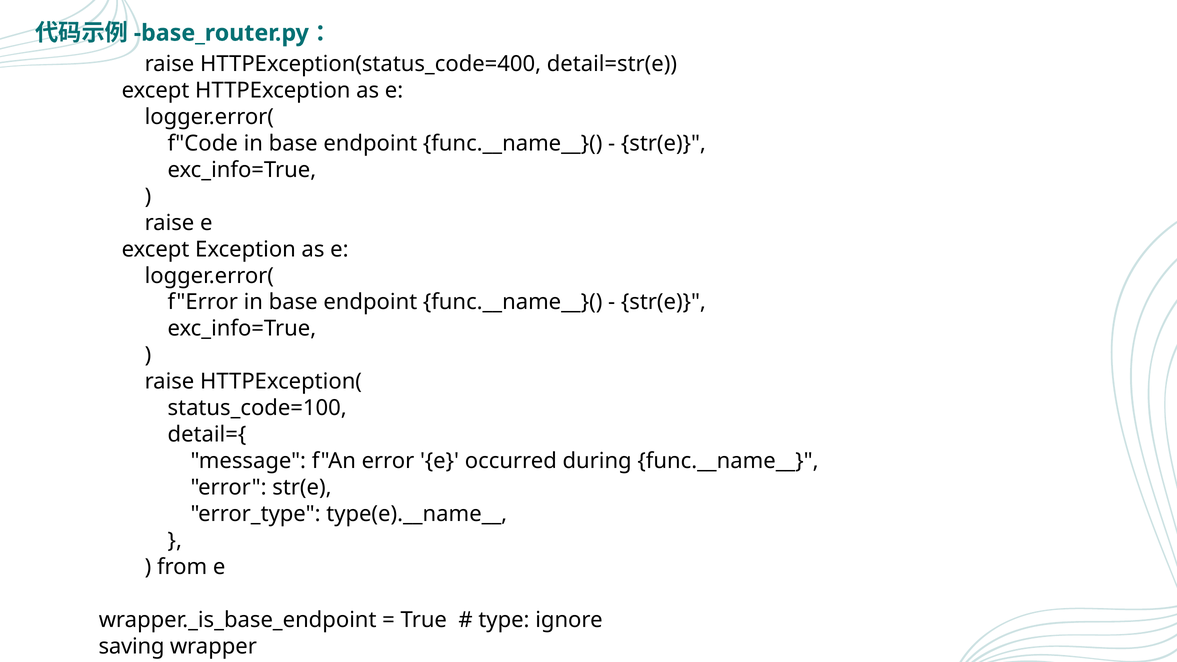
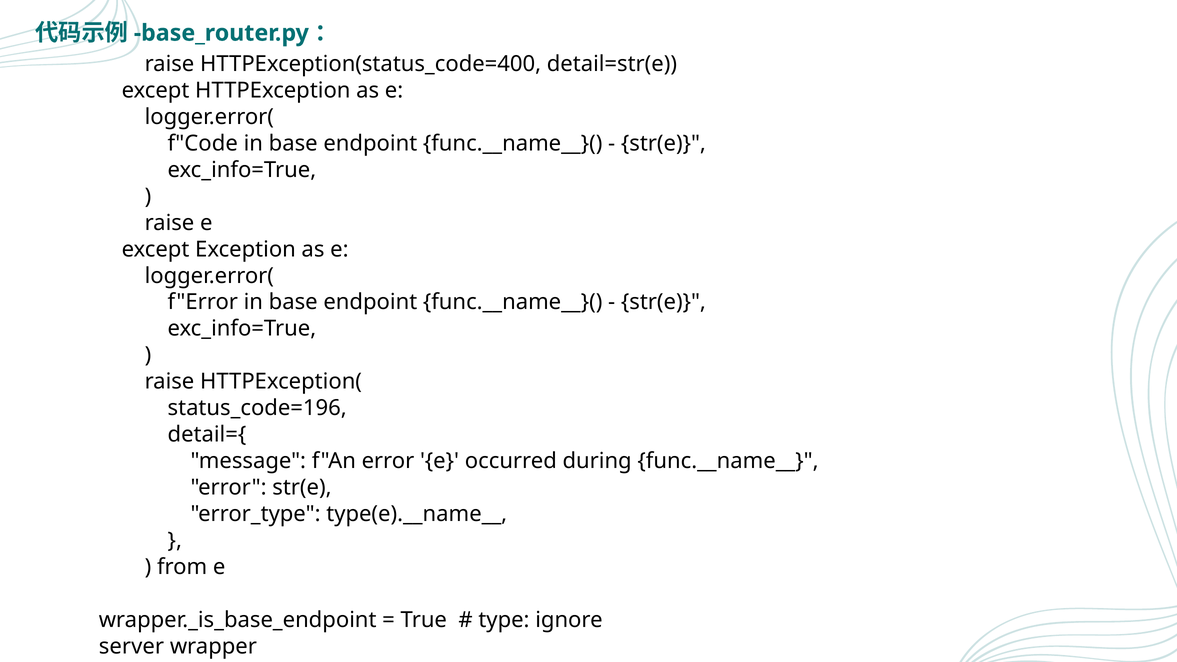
status_code=100: status_code=100 -> status_code=196 (257, 408)
saving: saving -> server (131, 647)
